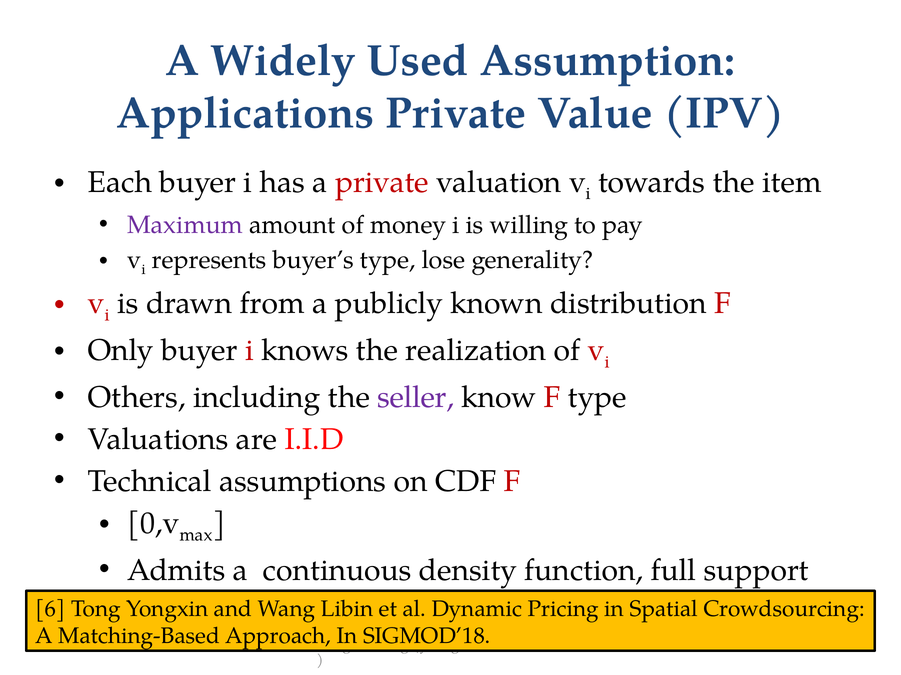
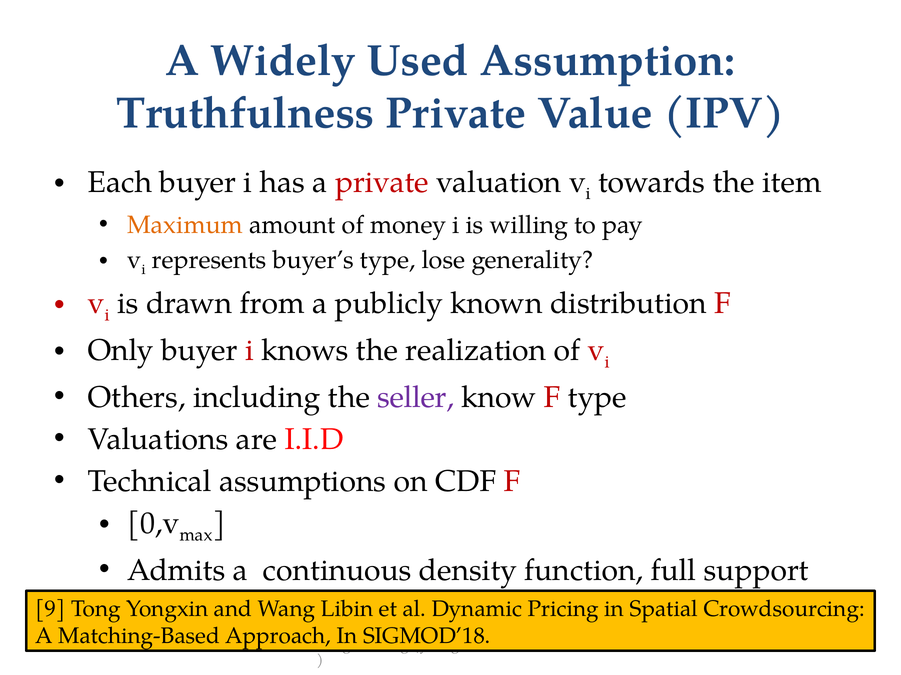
Applications: Applications -> Truthfulness (245, 113)
Maximum colour: purple -> orange (185, 225)
6: 6 -> 9 (50, 610)
